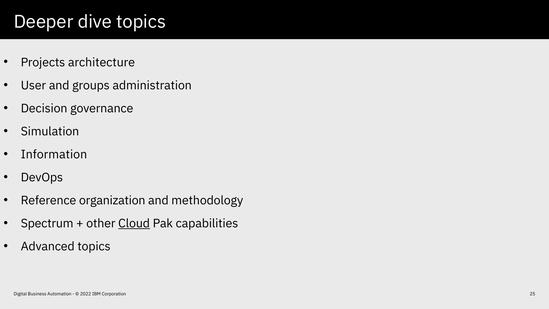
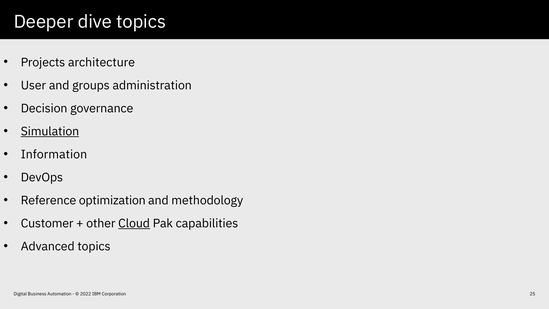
Simulation underline: none -> present (50, 131)
organization: organization -> optimization (112, 200)
Spectrum: Spectrum -> Customer (47, 223)
